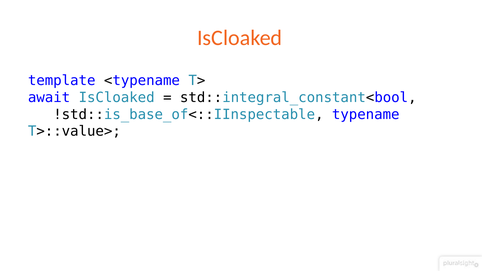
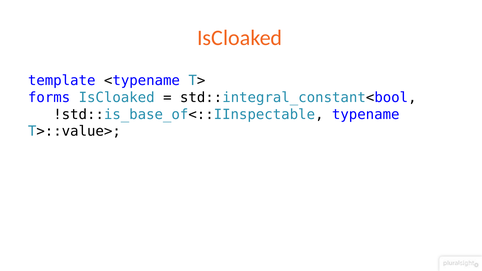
await: await -> forms (49, 98)
